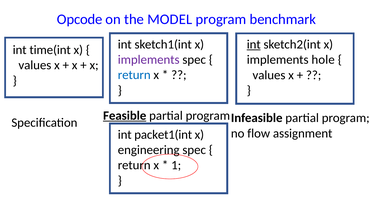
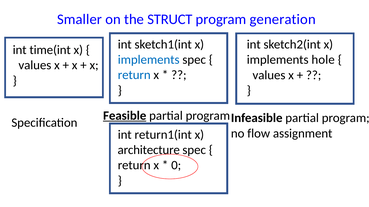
Opcode: Opcode -> Smaller (80, 19)
MODEL: MODEL -> STRUCT (170, 19)
benchmark: benchmark -> generation (283, 19)
int underline: present -> none (254, 45)
implements colour: purple -> blue (149, 60)
packet1(int: packet1(int -> return1(int (163, 135)
engineering: engineering -> architecture (149, 150)
1: 1 -> 0 (176, 166)
